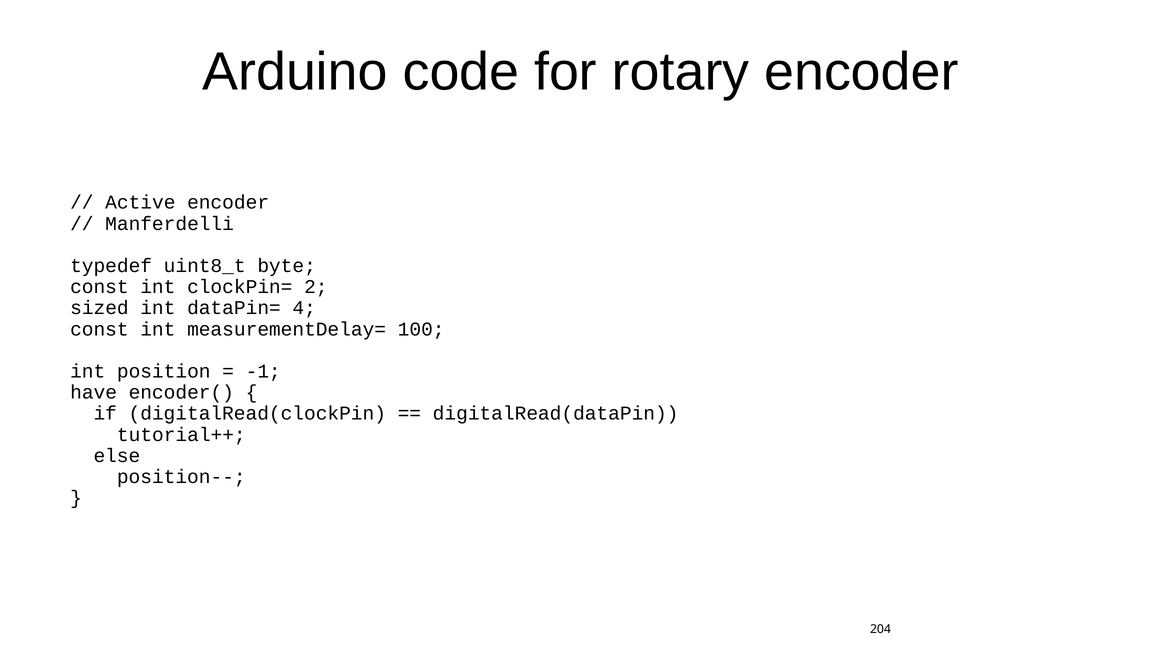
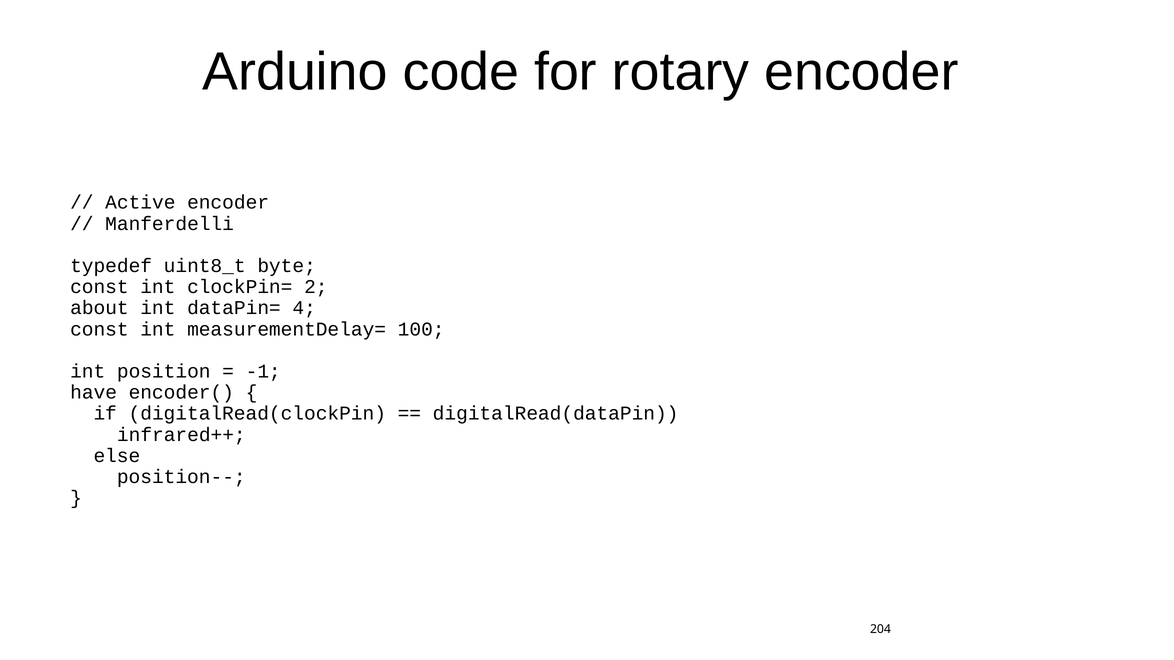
sized: sized -> about (99, 308)
tutorial++: tutorial++ -> infrared++ (181, 435)
